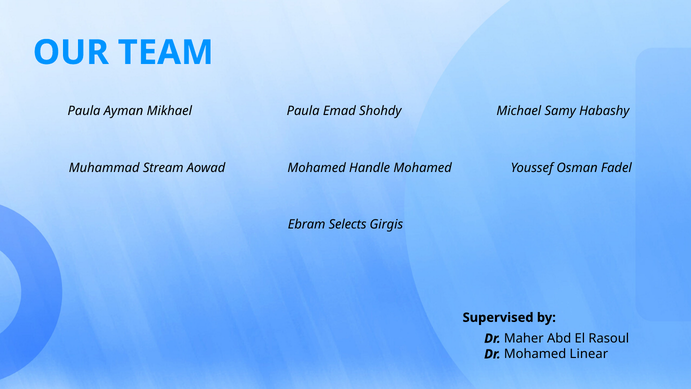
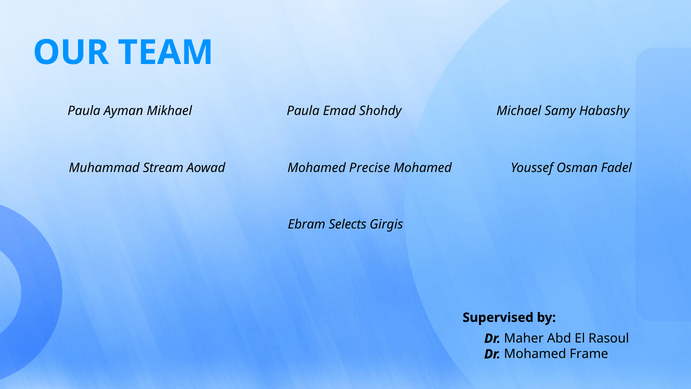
Handle: Handle -> Precise (370, 168)
Linear: Linear -> Frame (589, 354)
